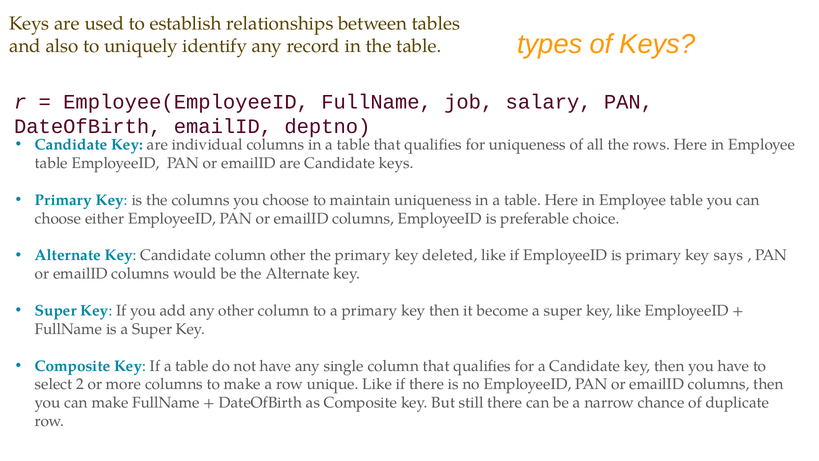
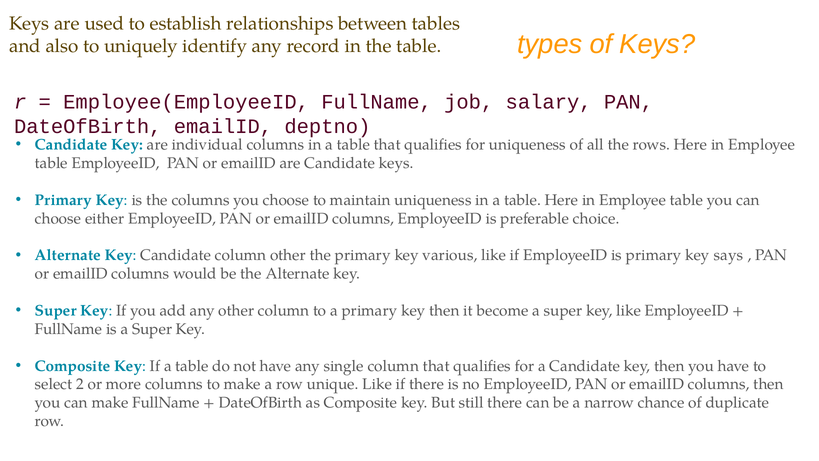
deleted: deleted -> various (450, 255)
